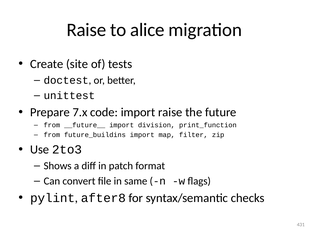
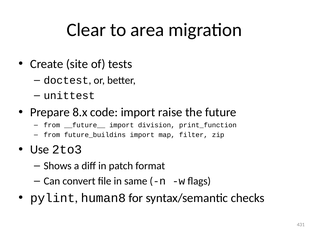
Raise: Raise -> Clear (86, 30)
alice: alice -> area (147, 30)
7.x: 7.x -> 8.x (80, 112)
after8: after8 -> human8 (103, 198)
